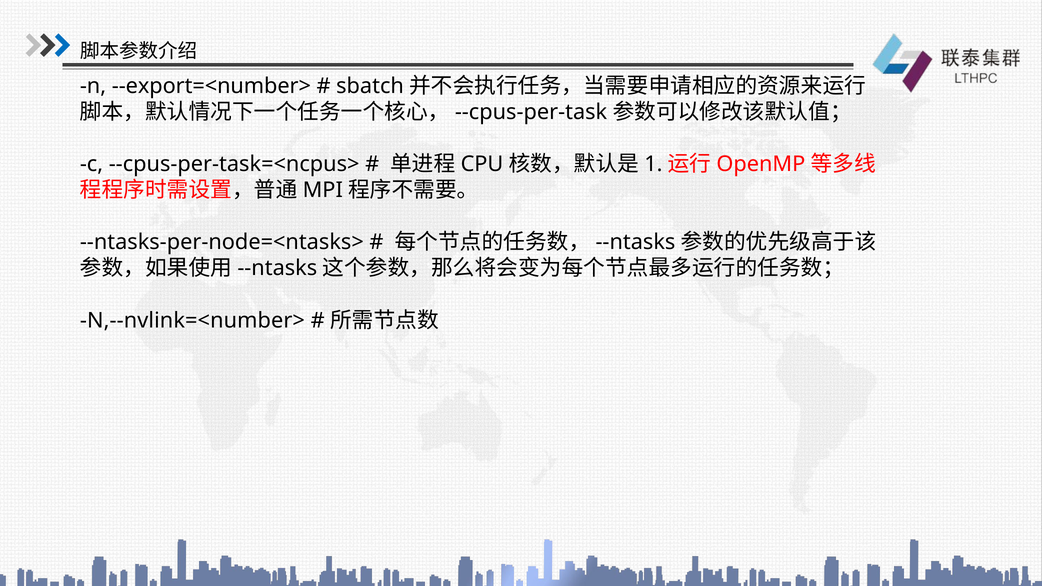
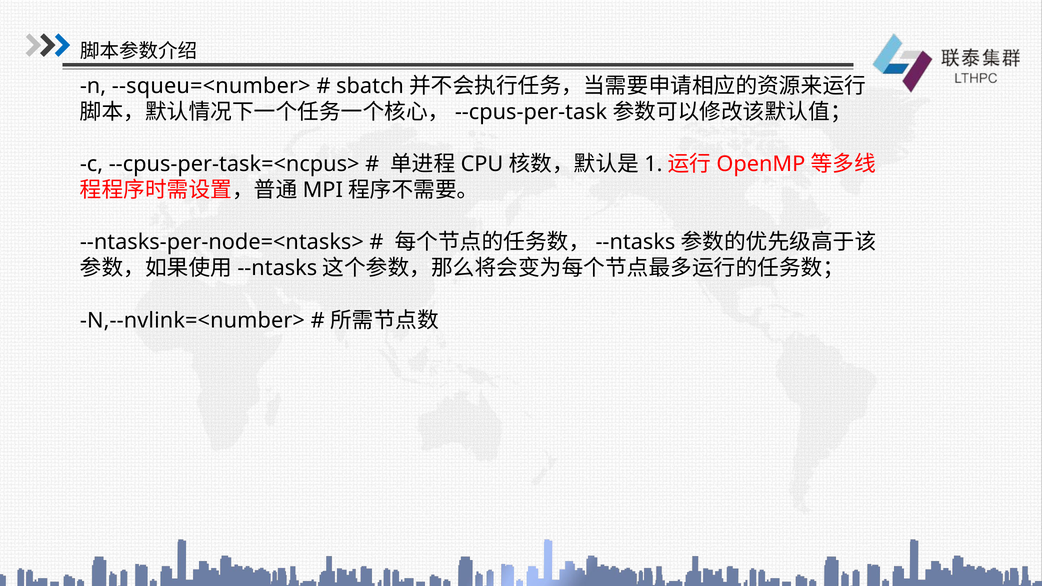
--export=<number>: --export=<number> -> --squeu=<number> (211, 86)
